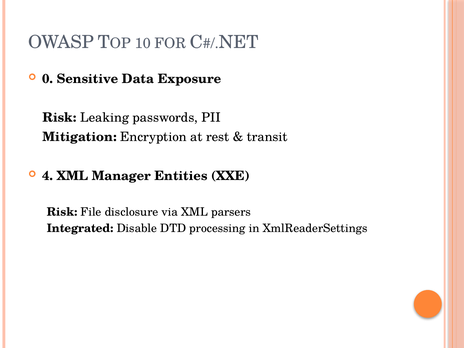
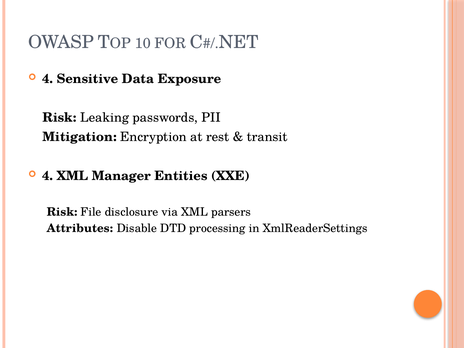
0: 0 -> 4 (48, 79)
Integrated: Integrated -> Attributes (80, 228)
